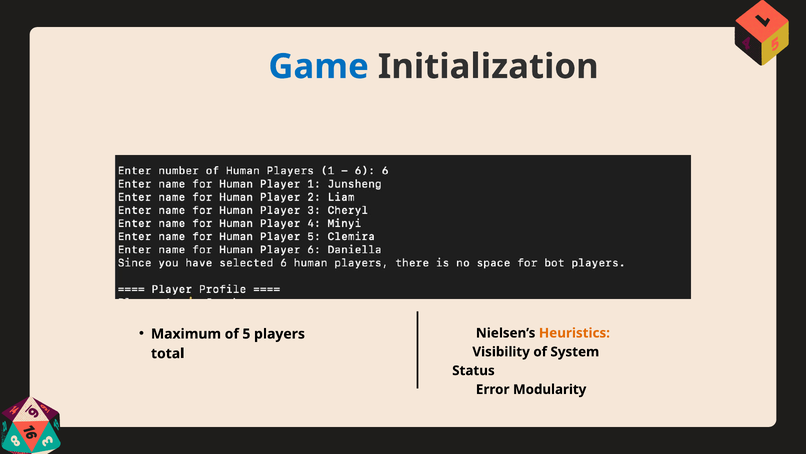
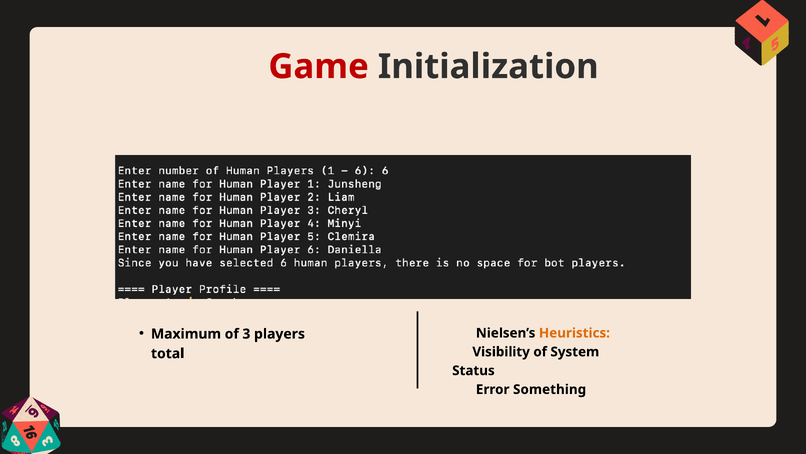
Game colour: blue -> red (319, 67)
5: 5 -> 3 (246, 334)
Modularity: Modularity -> Something (550, 389)
